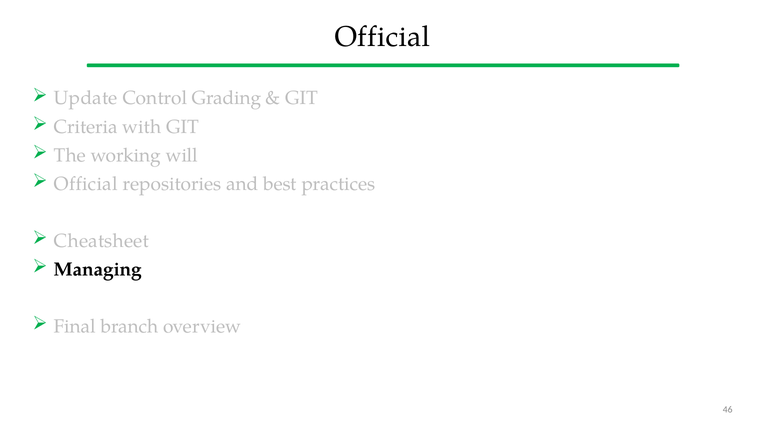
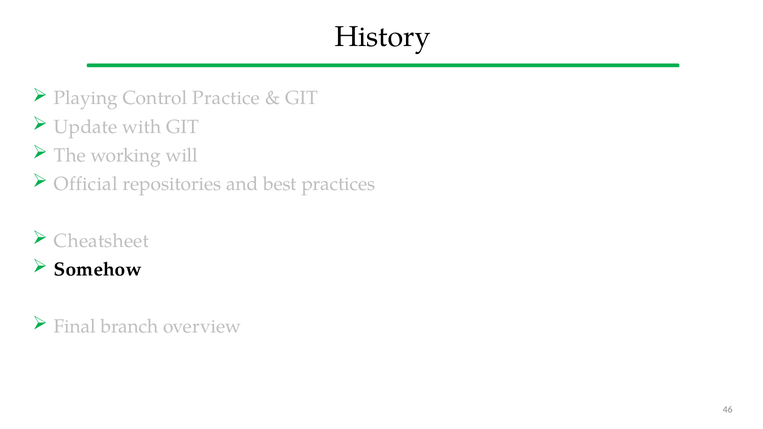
Official: Official -> History (382, 37)
Update: Update -> Playing (86, 98)
Grading: Grading -> Practice (226, 98)
Criteria: Criteria -> Update (86, 127)
Managing: Managing -> Somehow (98, 270)
